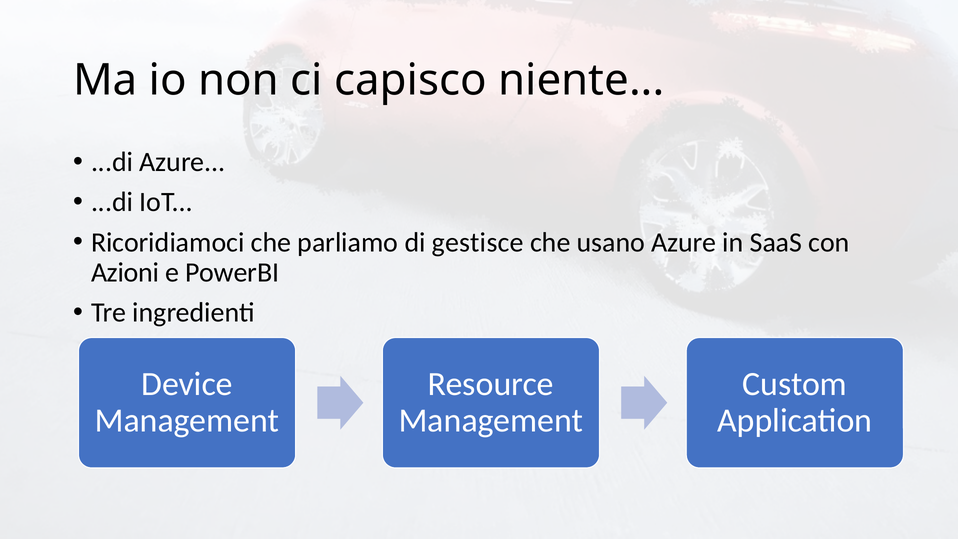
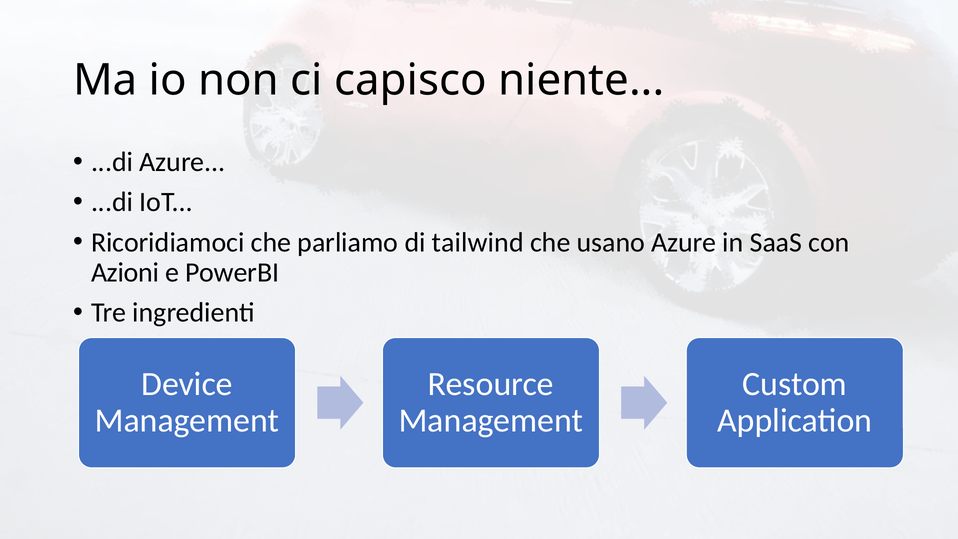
gestisce: gestisce -> tailwind (478, 242)
